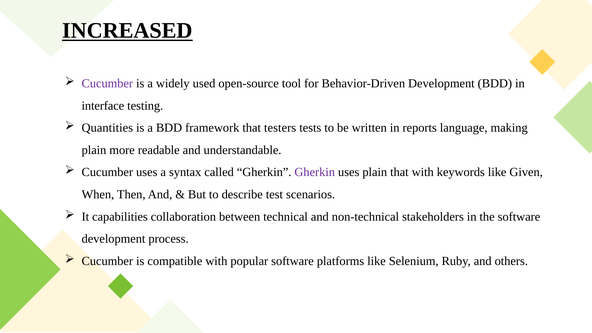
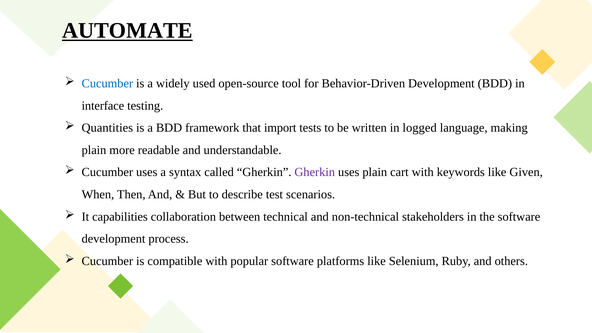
INCREASED: INCREASED -> AUTOMATE (127, 31)
Cucumber colour: purple -> blue (107, 83)
testers: testers -> import (280, 128)
reports: reports -> logged (420, 128)
plain that: that -> cart (399, 172)
